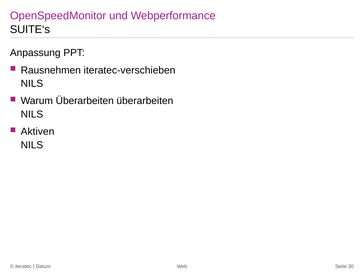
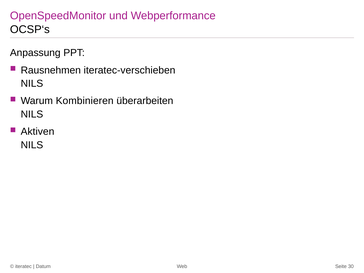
SUITE‘s: SUITE‘s -> OCSP‘s (30, 29)
Warum Überarbeiten: Überarbeiten -> Kombinieren (85, 101)
